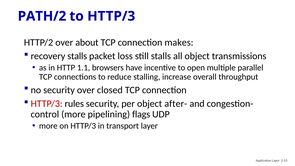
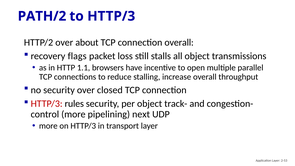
connection makes: makes -> overall (179, 42)
recovery stalls: stalls -> flags (77, 56)
after-: after- -> track- (176, 104)
flags: flags -> next (141, 114)
